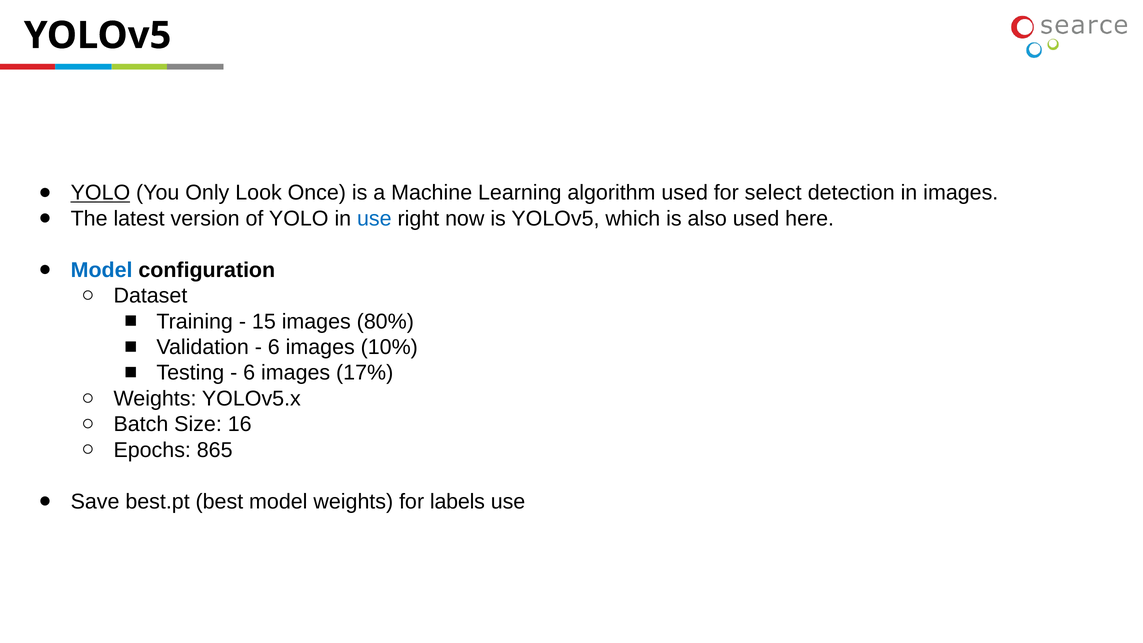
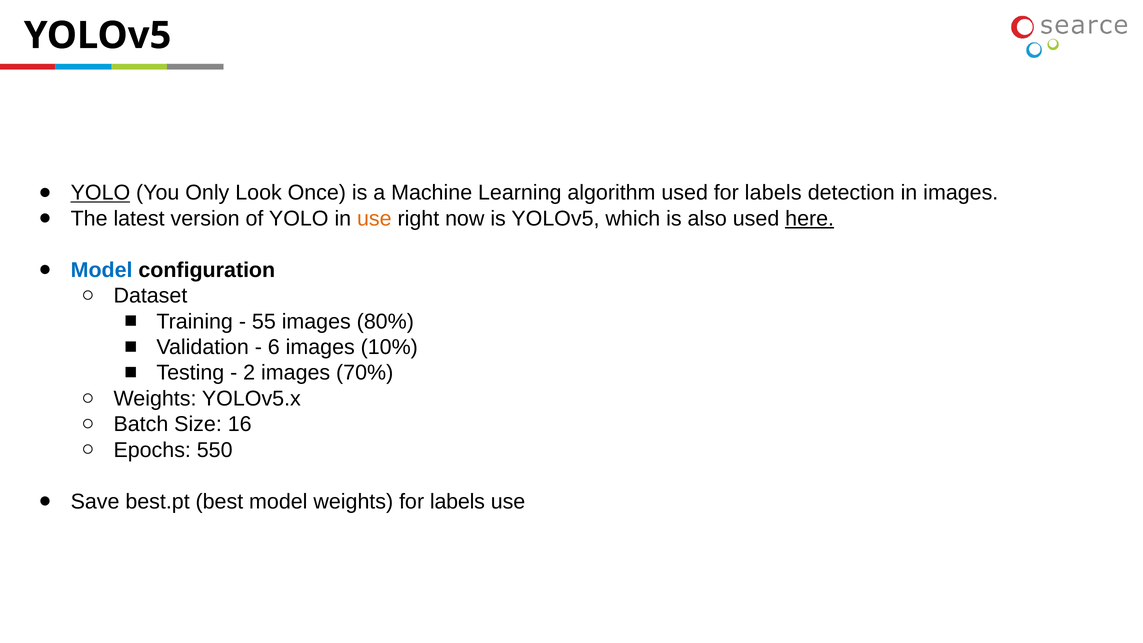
used for select: select -> labels (773, 193)
use colour: blue -> orange (374, 219)
here underline: none -> present (810, 219)
15: 15 -> 55 (264, 322)
6: 6 -> 2 (249, 373)
17%: 17% -> 70% (365, 373)
865: 865 -> 550 (215, 450)
